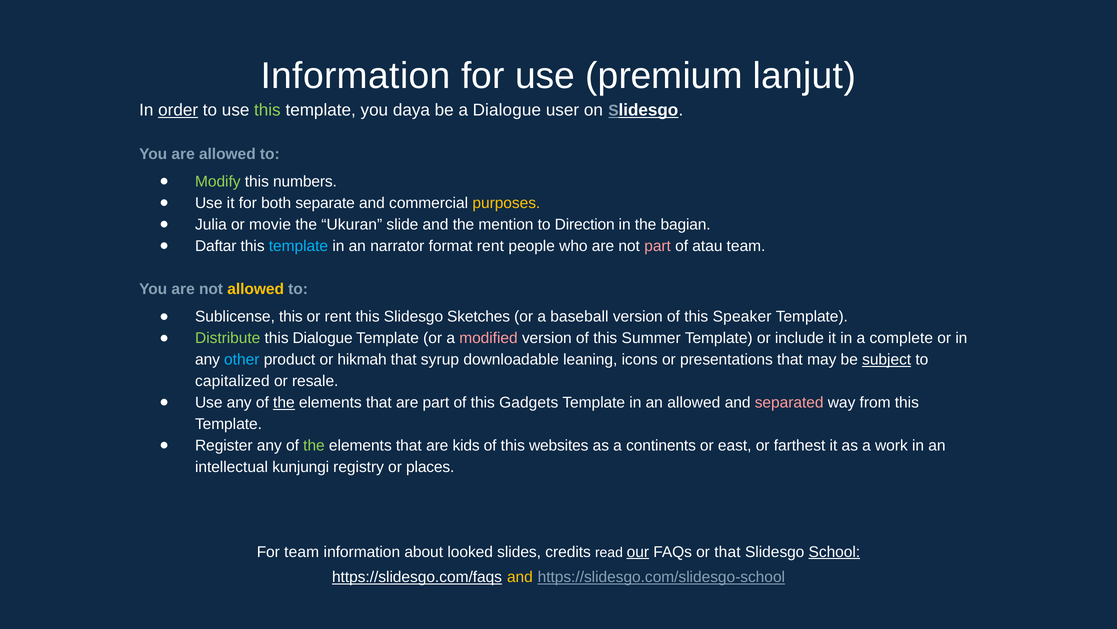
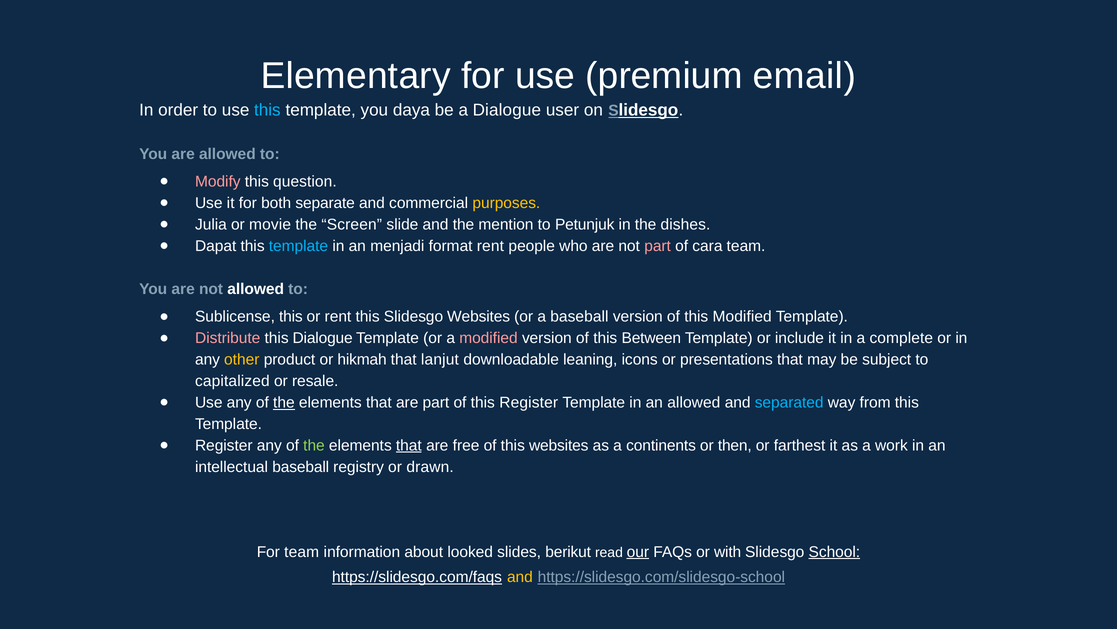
Information: Information -> Elementary (356, 76)
lanjut: lanjut -> email (804, 76)
order underline: present -> none (178, 110)
this colour: light green -> light blue (267, 110)
Modify colour: light green -> pink (218, 182)
numbers: numbers -> question (305, 182)
Ukuran: Ukuran -> Screen (352, 224)
Direction: Direction -> Petunjuk (585, 224)
bagian: bagian -> dishes (685, 224)
Daftar: Daftar -> Dapat (216, 246)
narrator: narrator -> menjadi (397, 246)
atau: atau -> cara (707, 246)
allowed colour: yellow -> white (256, 289)
Slidesgo Sketches: Sketches -> Websites (479, 317)
this Speaker: Speaker -> Modified (742, 317)
Distribute colour: light green -> pink (228, 338)
Summer: Summer -> Between (651, 338)
other colour: light blue -> yellow (242, 359)
syrup: syrup -> lanjut (440, 359)
subject underline: present -> none (887, 359)
this Gadgets: Gadgets -> Register (529, 402)
separated colour: pink -> light blue (789, 402)
that underline: none -> present (409, 445)
kids: kids -> free (466, 445)
east: east -> then (735, 445)
intellectual kunjungi: kunjungi -> baseball (301, 466)
places: places -> drawn (430, 466)
credits: credits -> berikut (568, 551)
or that: that -> with (728, 551)
